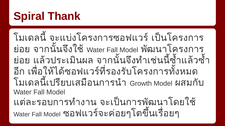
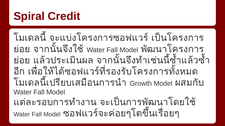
Thank: Thank -> Credit (64, 16)
